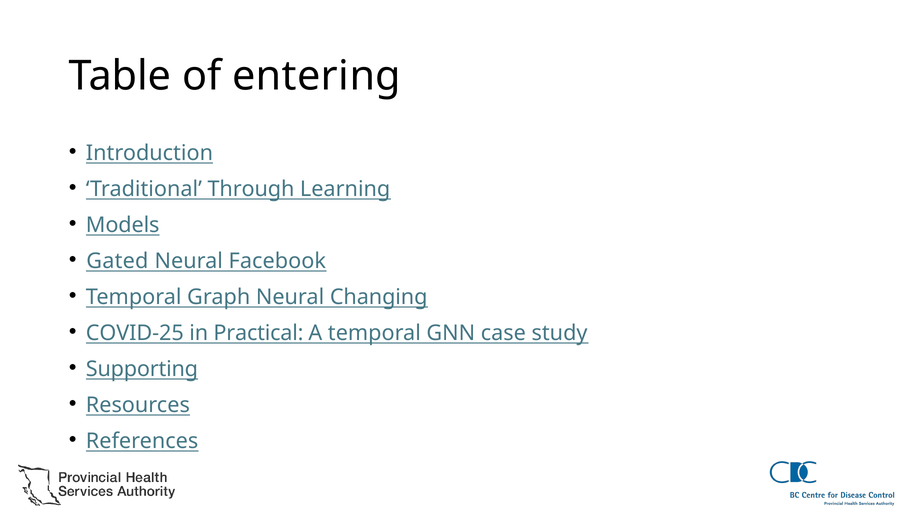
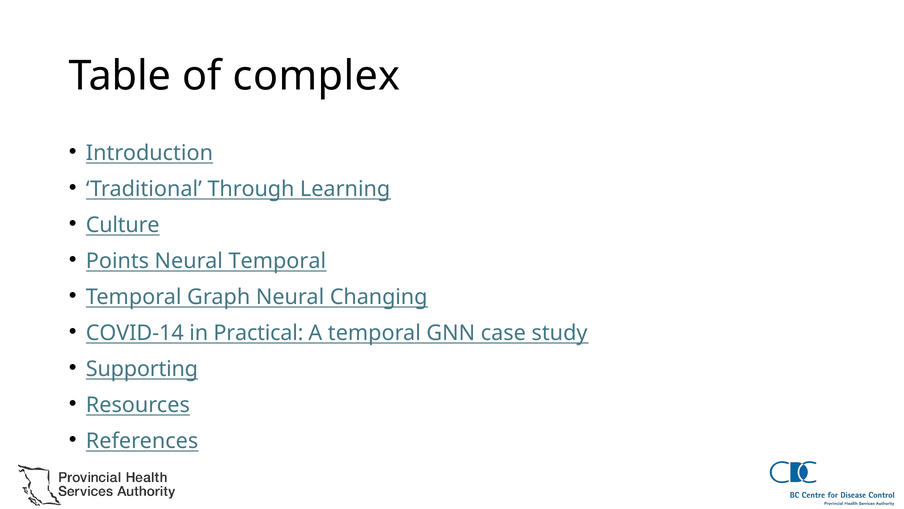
entering: entering -> complex (317, 76)
Models: Models -> Culture (123, 225)
Gated: Gated -> Points (117, 261)
Neural Facebook: Facebook -> Temporal (277, 261)
COVID-25: COVID-25 -> COVID-14 (135, 333)
